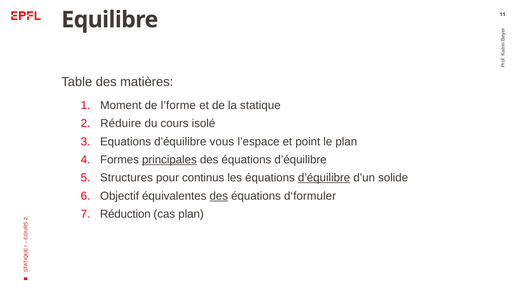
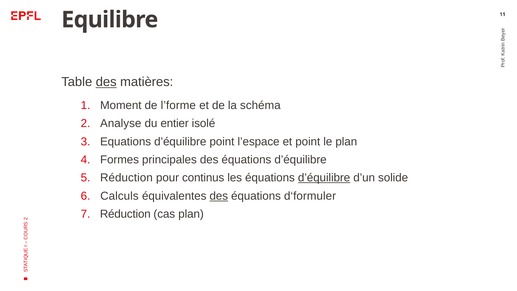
des underline: none -> present (106, 82)
statique: statique -> schéma (260, 105)
Réduire: Réduire -> Analyse (121, 123)
cours: cours -> entier (175, 123)
d’équilibre vous: vous -> point (222, 142)
principales underline: present -> none (169, 160)
Structures: Structures -> Réduction (126, 178)
Objectif: Objectif -> Calculs (119, 196)
